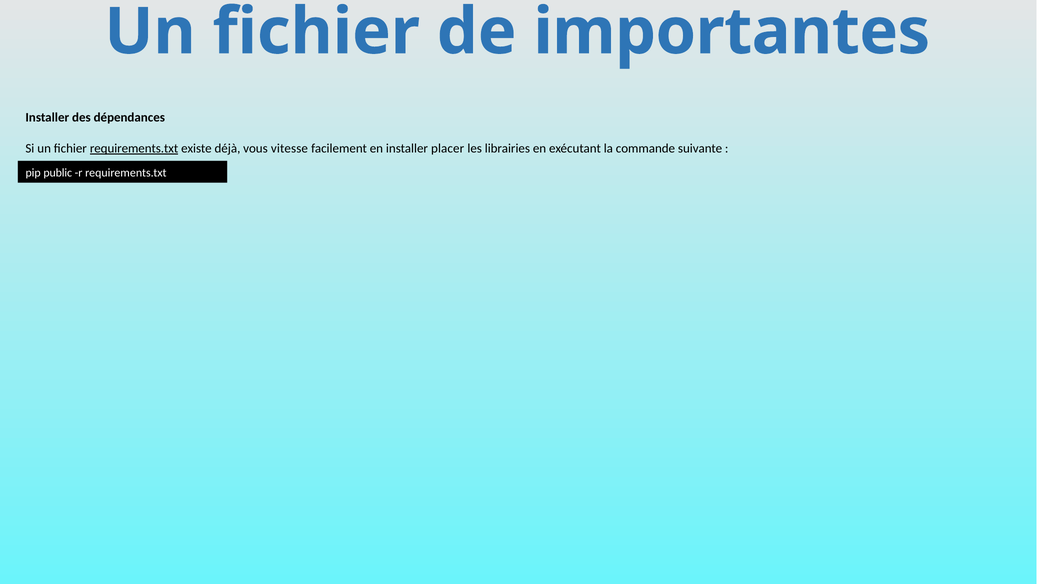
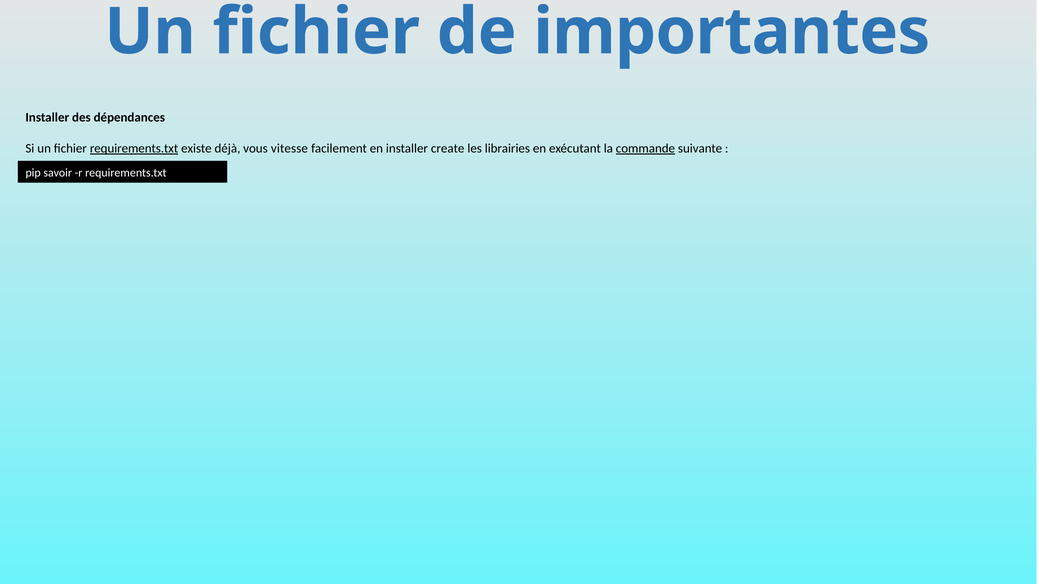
placer: placer -> create (448, 149)
commande underline: none -> present (645, 149)
public: public -> savoir (58, 173)
